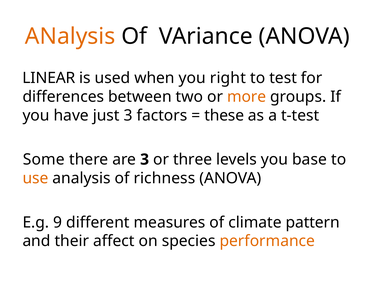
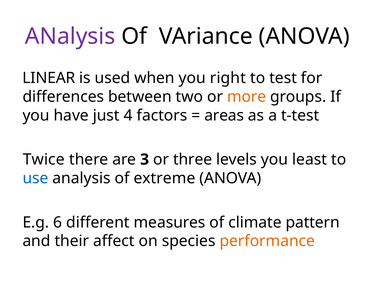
ANalysis colour: orange -> purple (70, 36)
just 3: 3 -> 4 (128, 115)
these: these -> areas (224, 115)
Some: Some -> Twice (44, 160)
base: base -> least (310, 160)
use colour: orange -> blue (35, 178)
richness: richness -> extreme (164, 178)
9: 9 -> 6 (58, 223)
